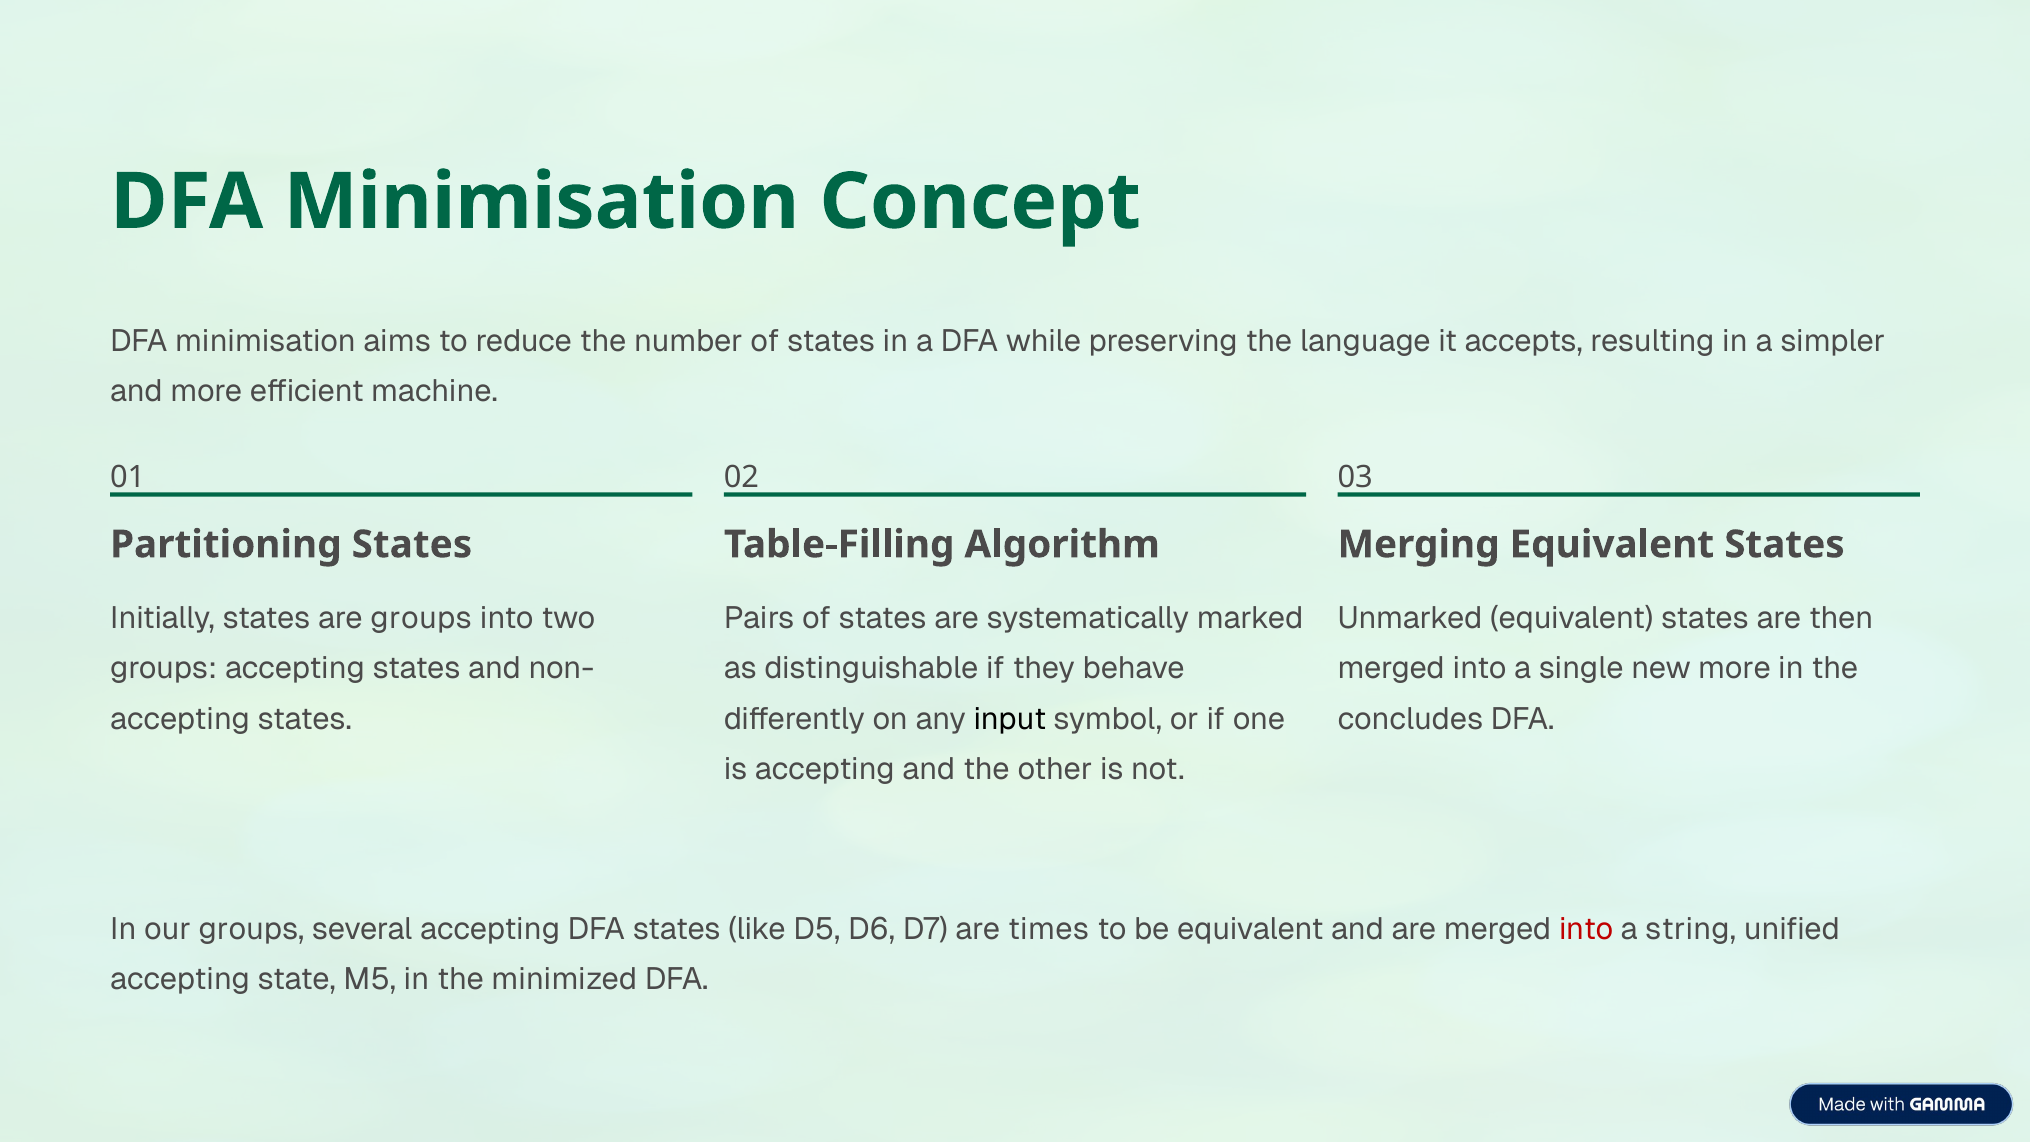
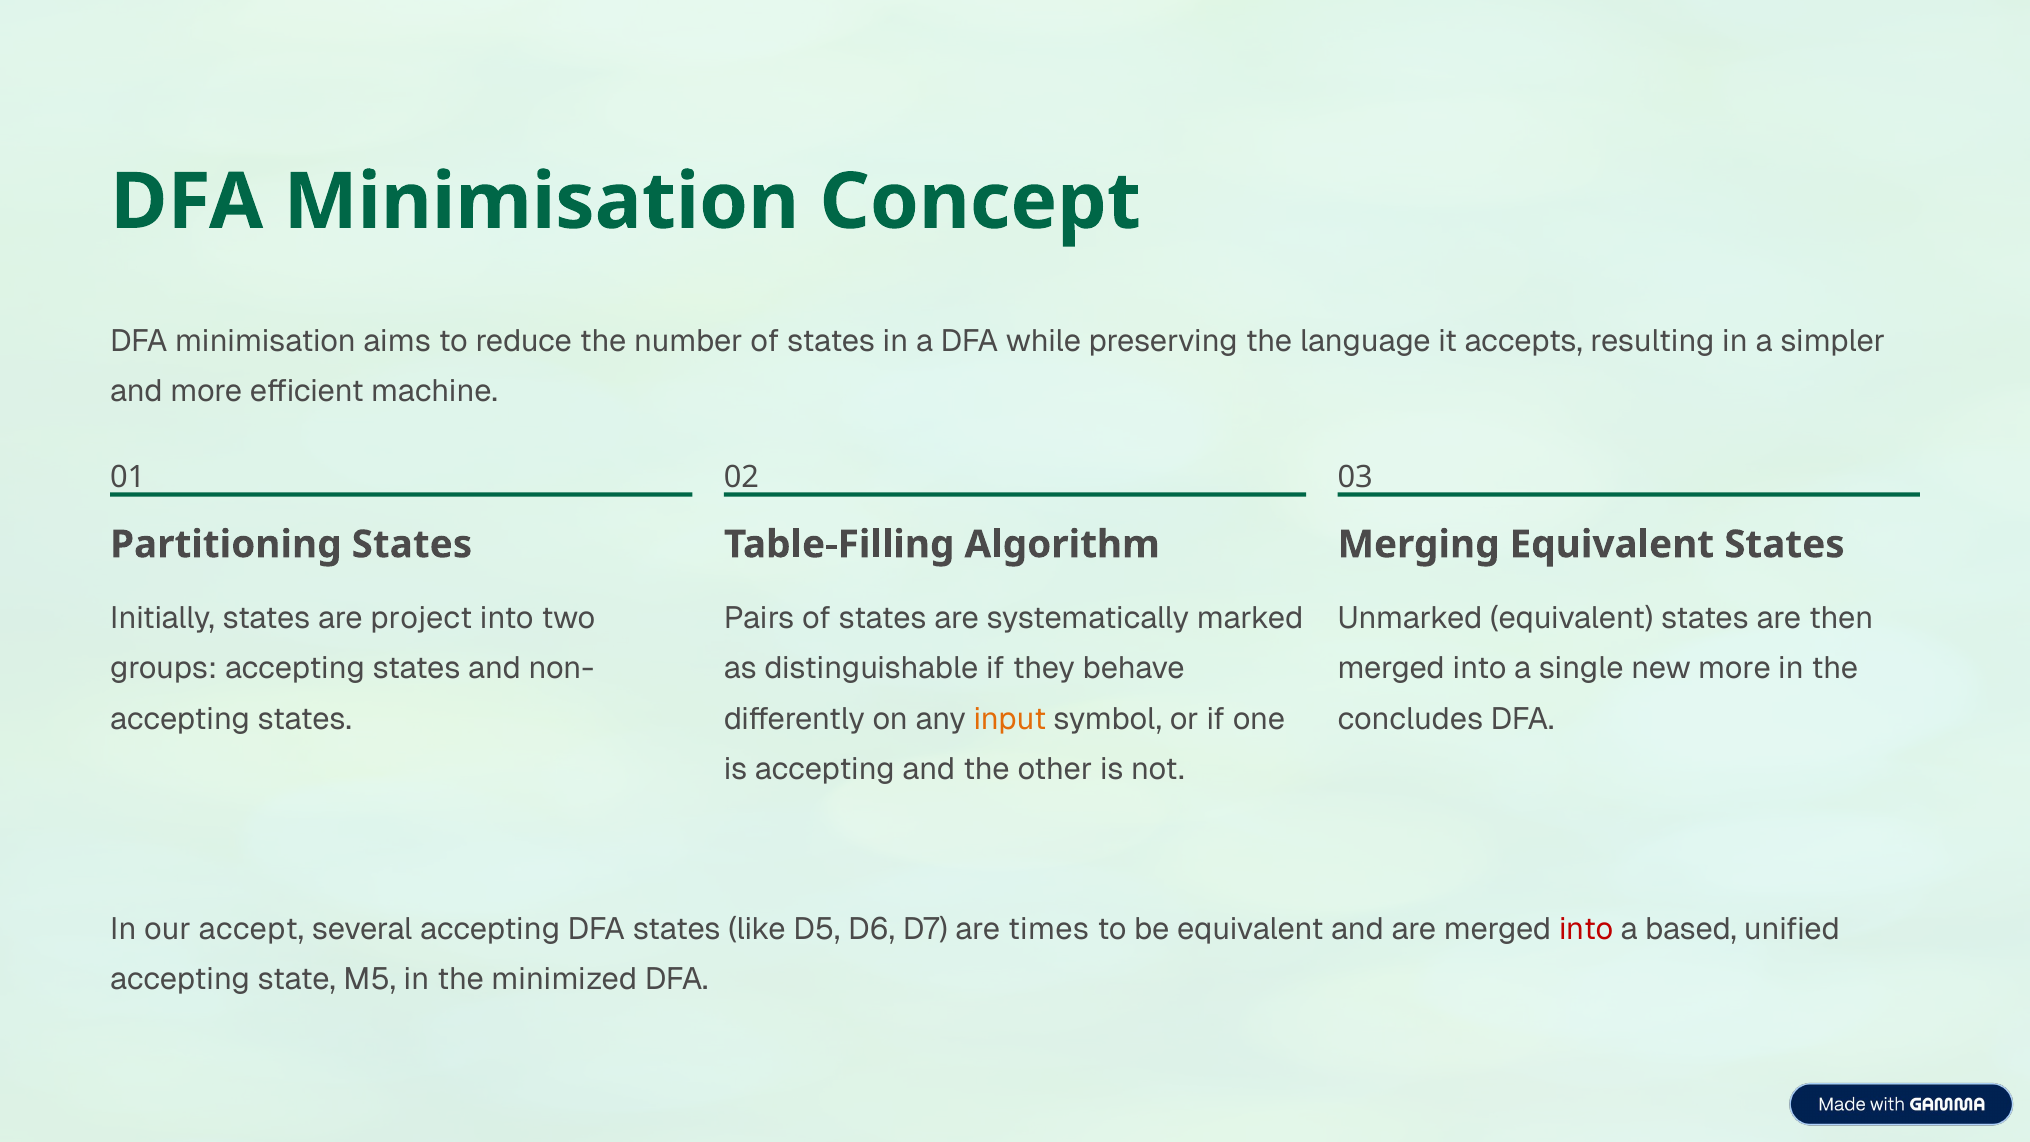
are groups: groups -> project (421, 619)
input colour: black -> orange (1010, 719)
our groups: groups -> accept (251, 929)
string: string -> based (1691, 929)
